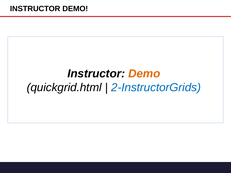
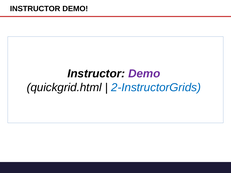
Demo colour: orange -> purple (144, 74)
